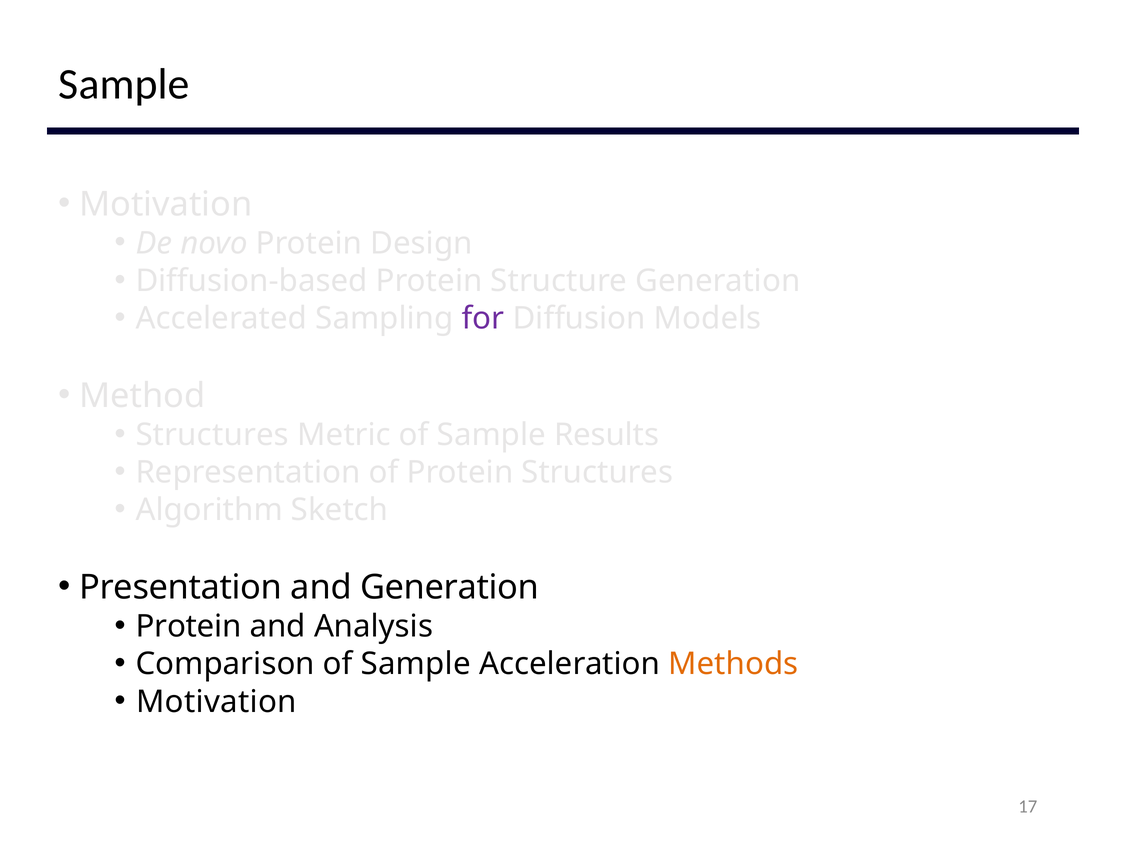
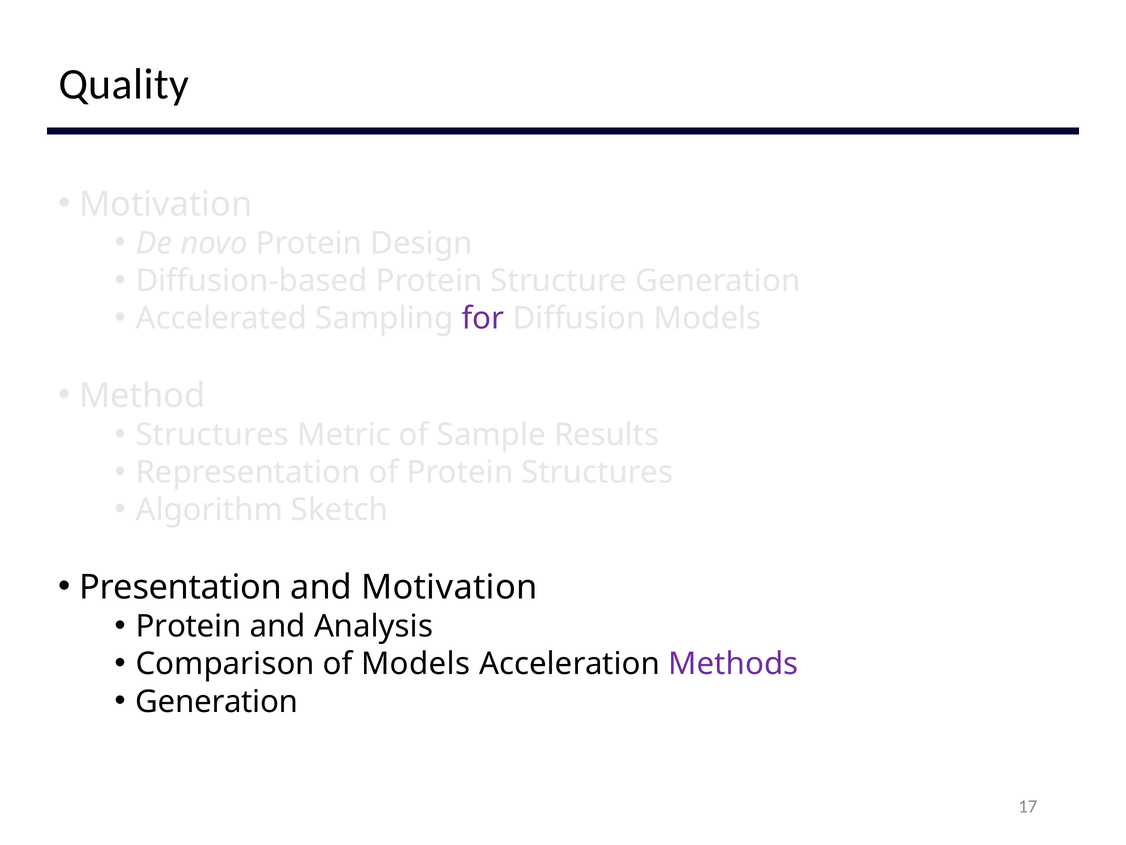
Sample: Sample -> Quality (124, 84)
and Generation: Generation -> Motivation (449, 587)
Comparison of Sample: Sample -> Models (416, 664)
Methods colour: orange -> purple (733, 664)
Motivation: Motivation -> Generation (217, 701)
